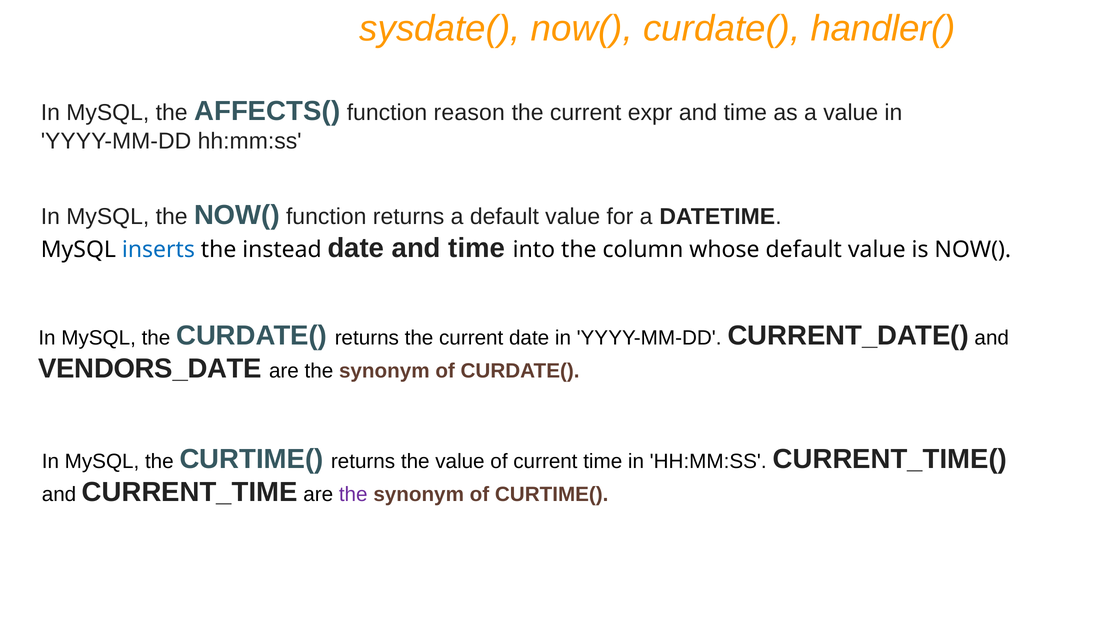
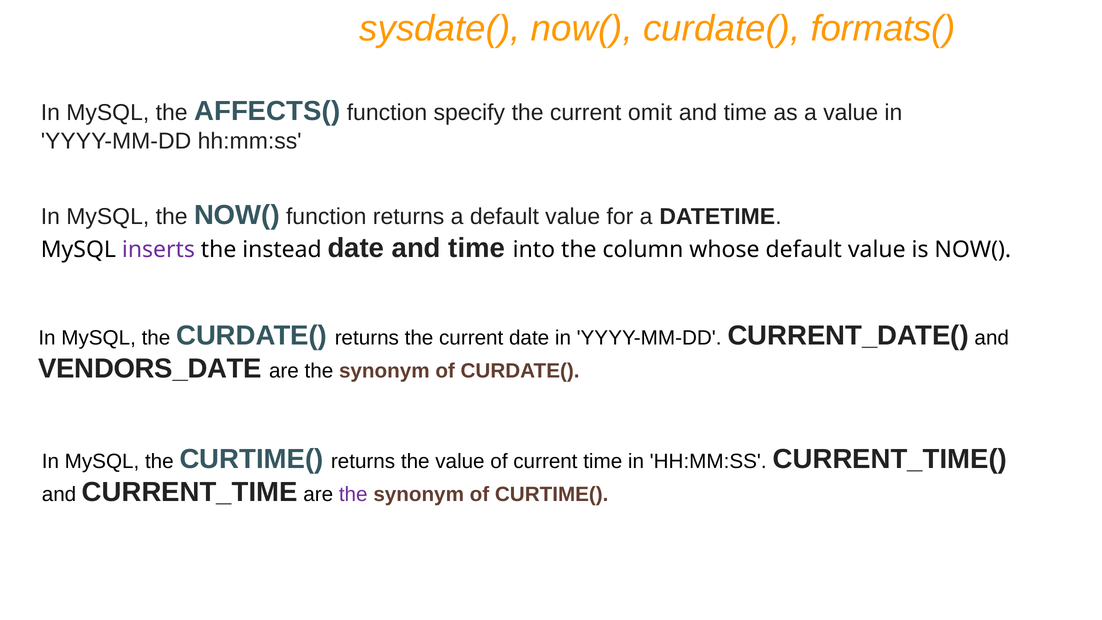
handler(: handler( -> formats( (883, 29)
reason: reason -> specify (469, 113)
expr: expr -> omit (650, 113)
inserts colour: blue -> purple (158, 249)
